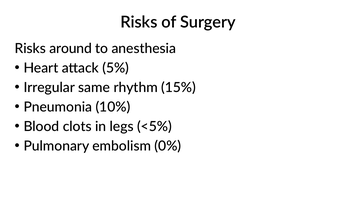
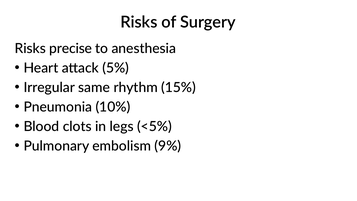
around: around -> precise (71, 49)
0%: 0% -> 9% (168, 146)
